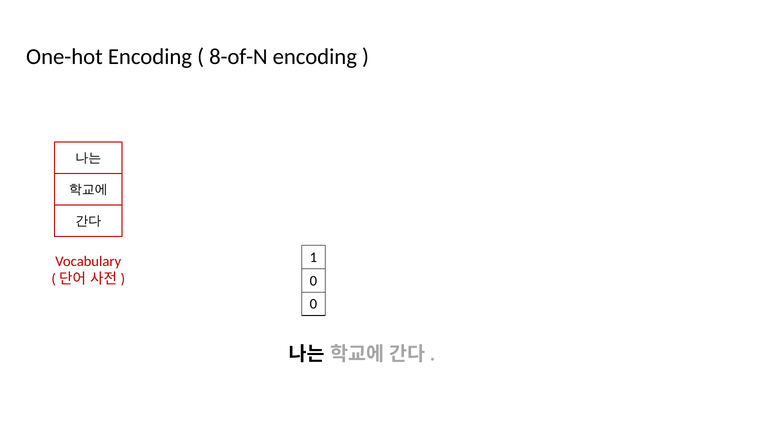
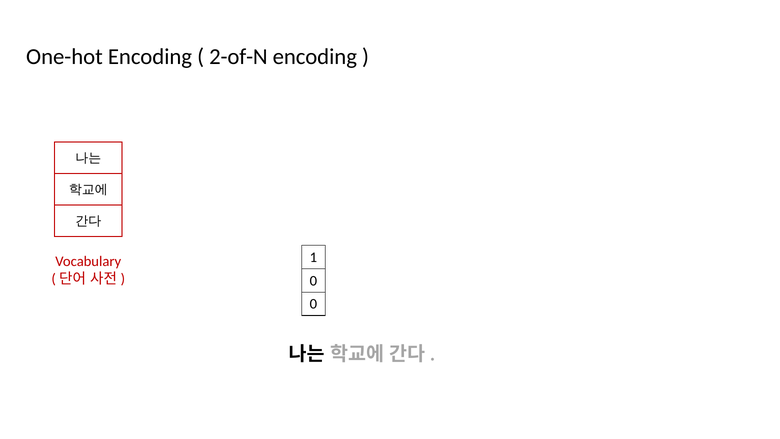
8-of-N: 8-of-N -> 2-of-N (238, 56)
